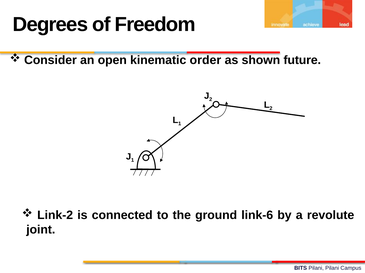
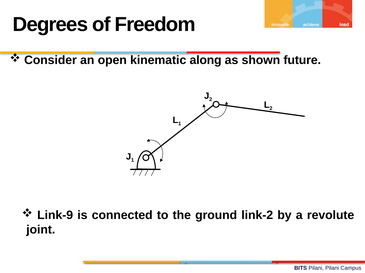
order: order -> along (206, 60)
Link-2: Link-2 -> Link-9 (55, 216)
link-6: link-6 -> link-2 (257, 216)
